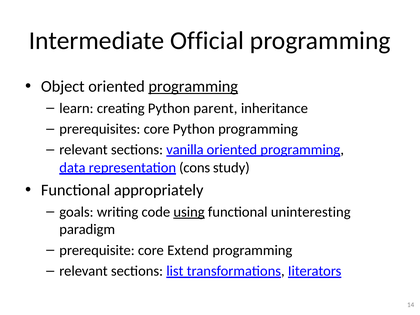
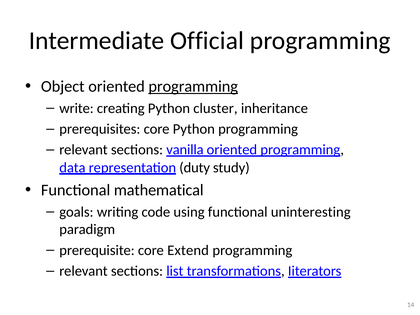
learn: learn -> write (76, 108)
parent: parent -> cluster (215, 108)
cons: cons -> duty (195, 168)
appropriately: appropriately -> mathematical (159, 190)
using underline: present -> none (189, 212)
